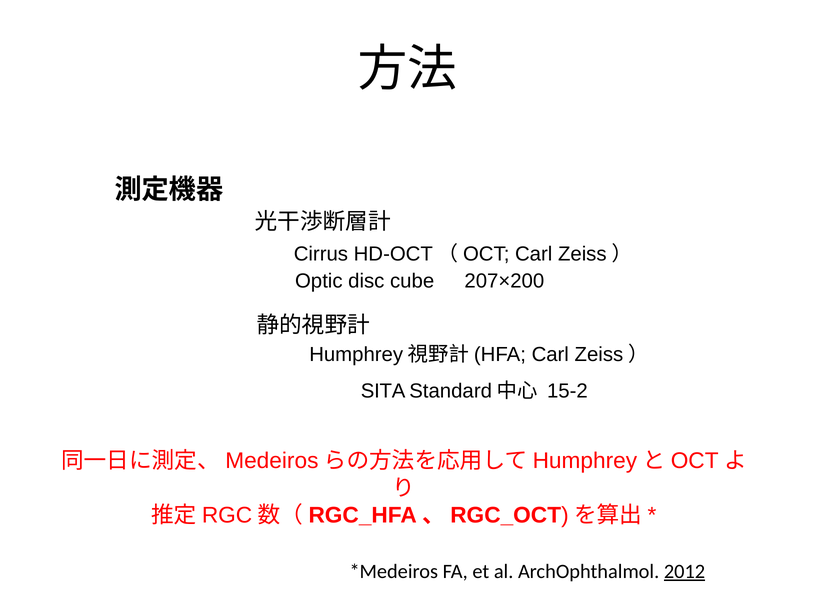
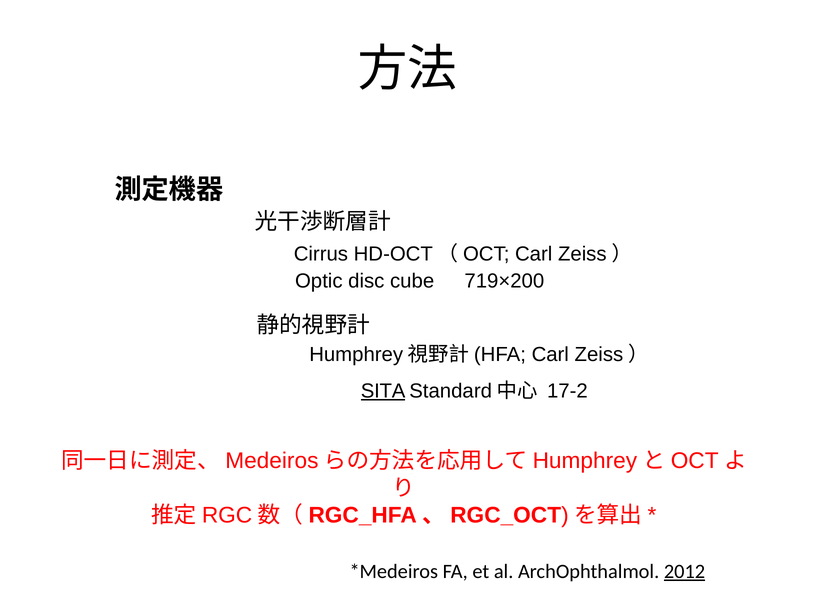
207×200: 207×200 -> 719×200 (504, 281)
SITA underline: none -> present (383, 391)
15-2: 15-2 -> 17-2 (567, 391)
